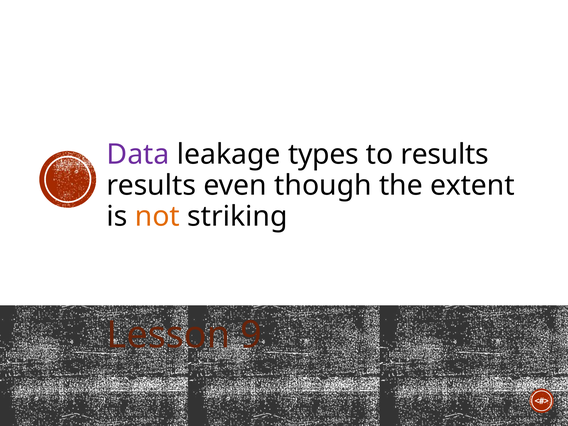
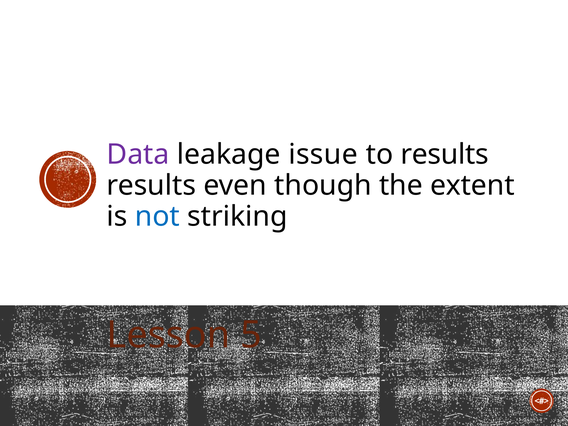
types: types -> issue (323, 154)
not colour: orange -> blue (157, 216)
9: 9 -> 5 (251, 335)
